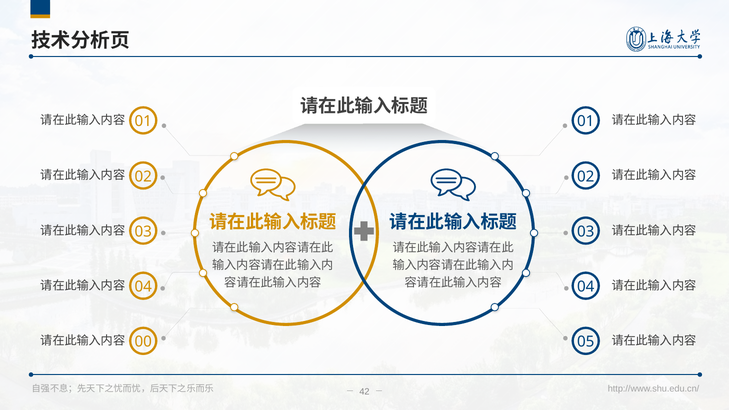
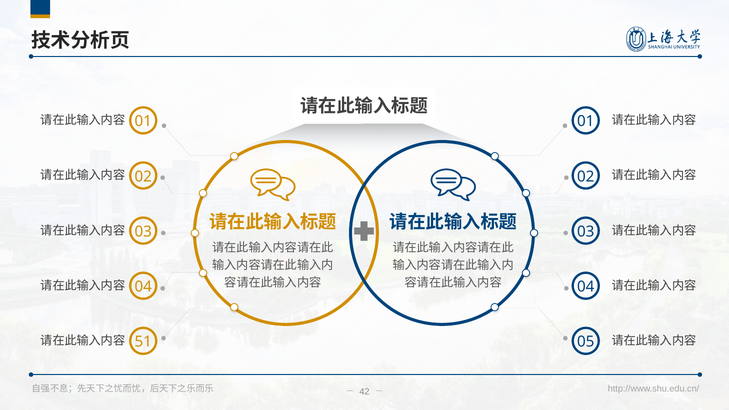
00: 00 -> 51 (143, 342)
